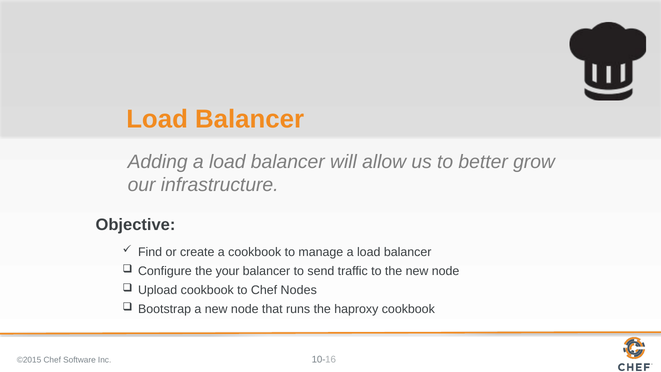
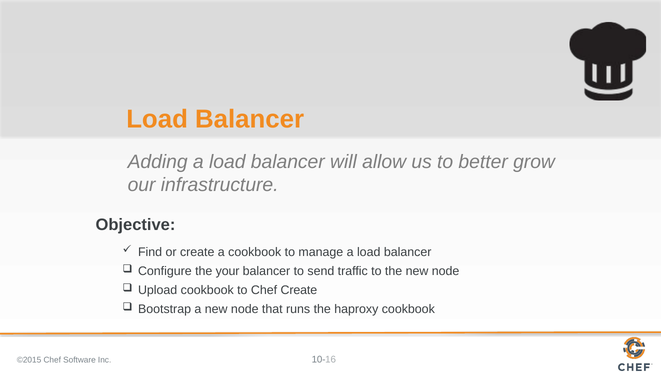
Chef Nodes: Nodes -> Create (299, 290)
